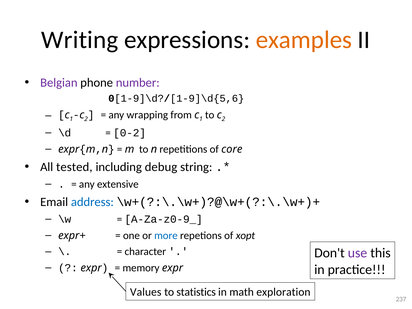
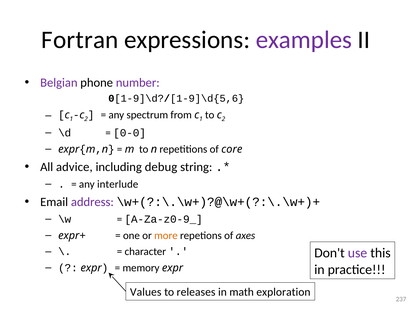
Writing: Writing -> Fortran (80, 40)
examples colour: orange -> purple (304, 40)
wrapping: wrapping -> spectrum (147, 115)
0-2: 0-2 -> 0-0 (130, 133)
tested: tested -> advice (74, 167)
extensive: extensive -> interlude (118, 184)
address colour: blue -> purple (92, 202)
more colour: blue -> orange (166, 235)
xopt: xopt -> axes (245, 235)
statistics: statistics -> releases (196, 292)
